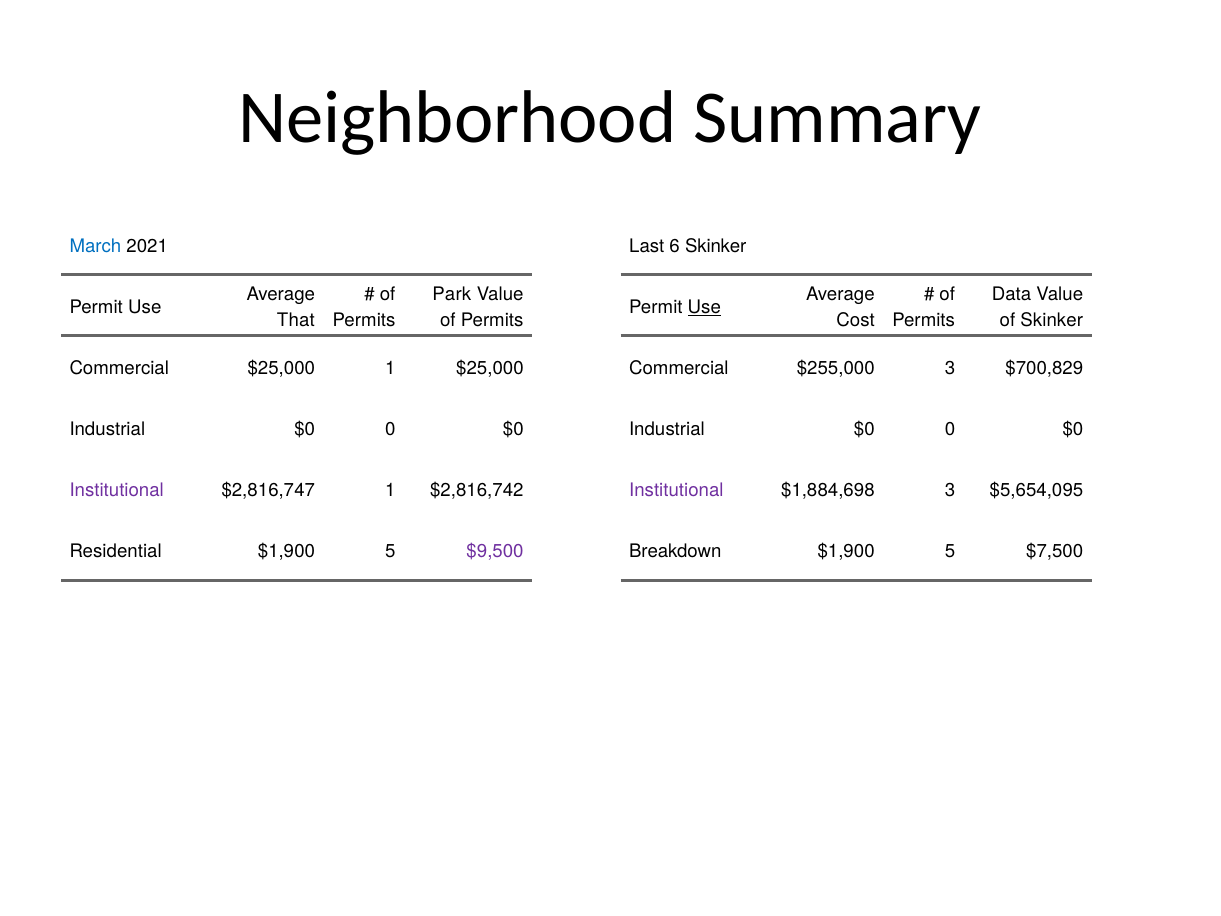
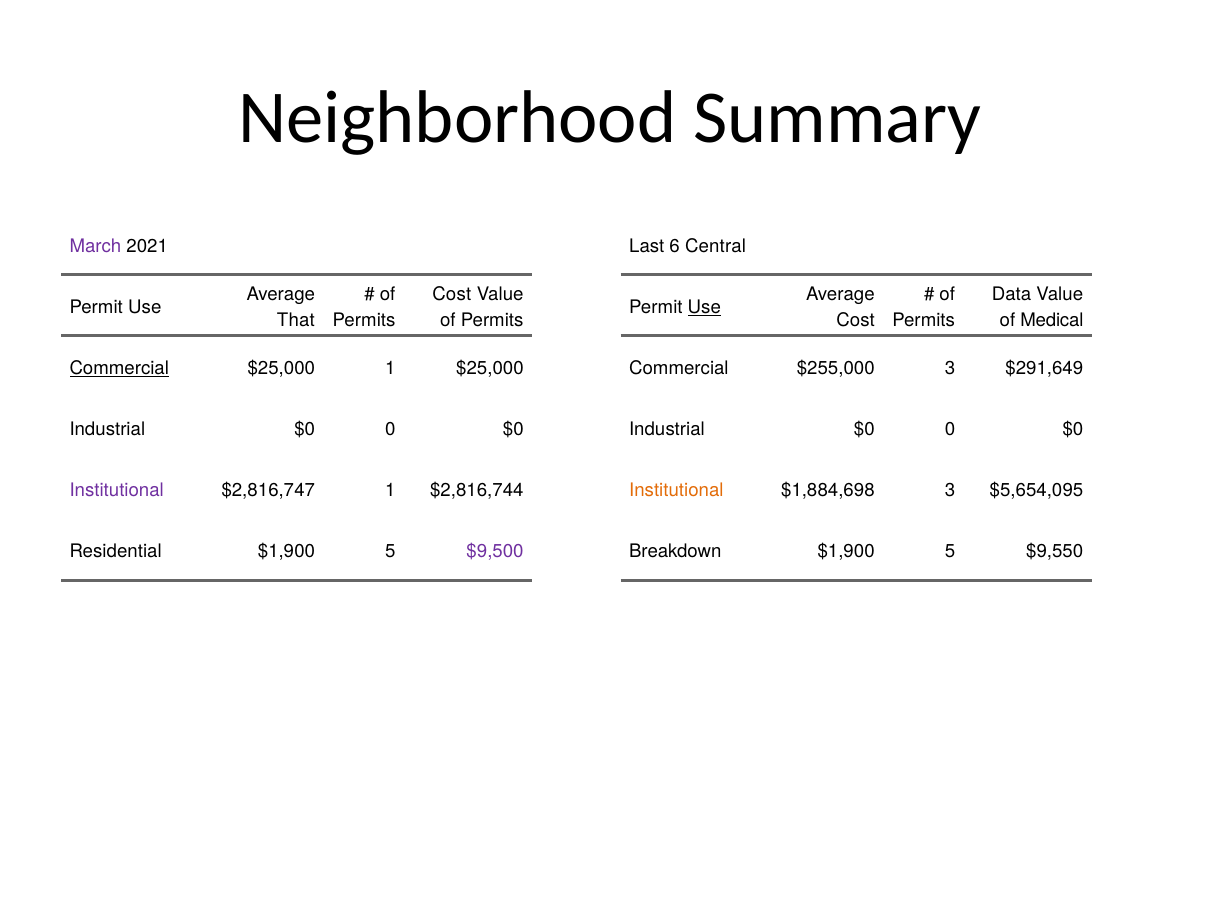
March colour: blue -> purple (95, 246)
6 Skinker: Skinker -> Central (716, 246)
Park: Park -> Cost (452, 294)
of Skinker: Skinker -> Medical (1052, 321)
Commercial underline: none -> present (119, 368)
$700,829: $700,829 -> $291,649 (1044, 368)
$2,816,742: $2,816,742 -> $2,816,744 (477, 490)
Institutional colour: purple -> orange (676, 490)
$7,500: $7,500 -> $9,550 (1055, 551)
